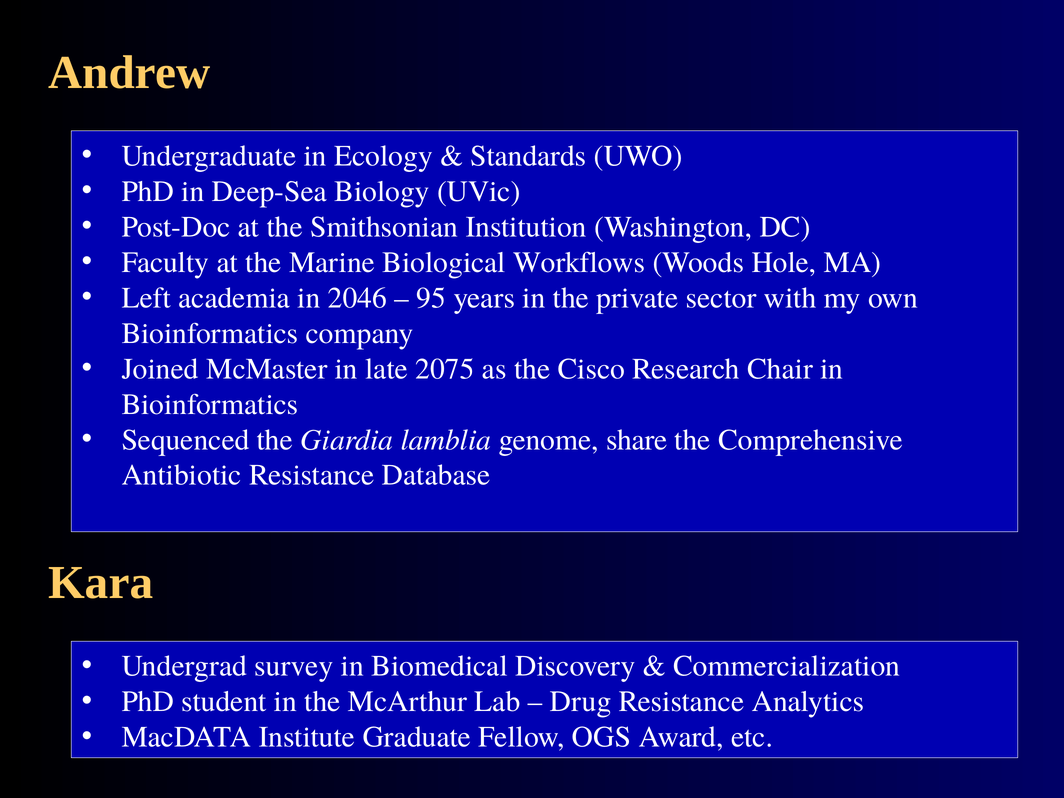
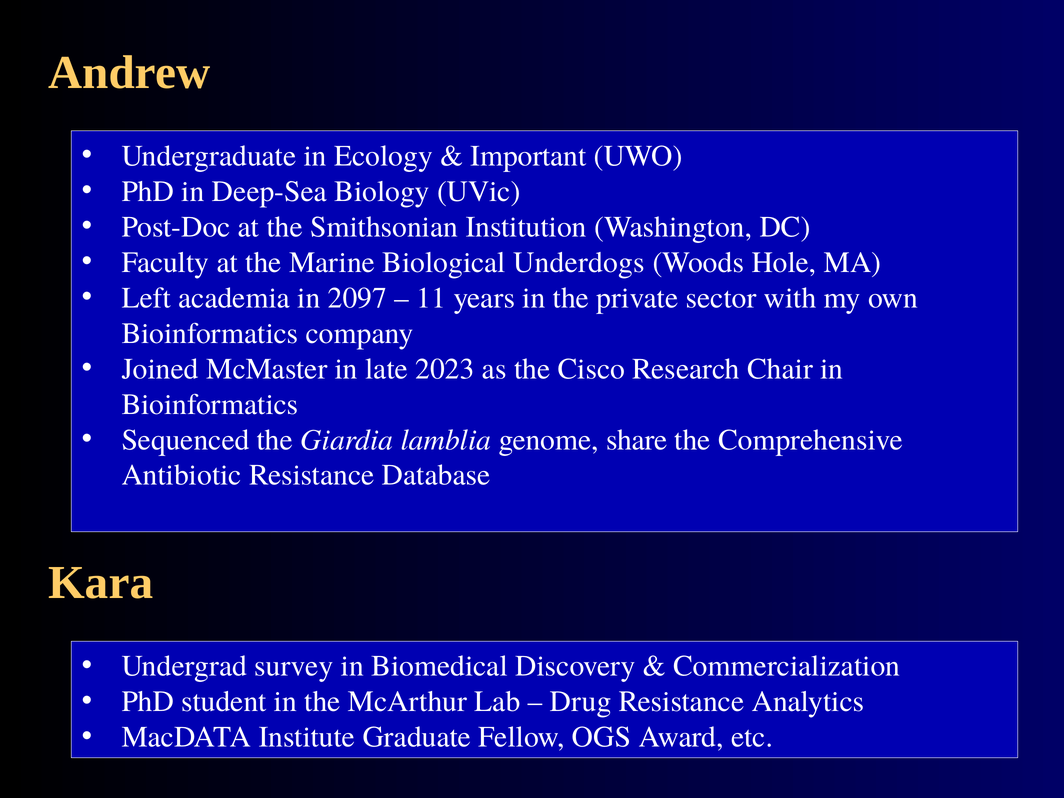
Standards: Standards -> Important (528, 156)
Workflows: Workflows -> Underdogs (579, 262)
2046: 2046 -> 2097 (357, 298)
95: 95 -> 11 (431, 298)
2075: 2075 -> 2023 (445, 369)
